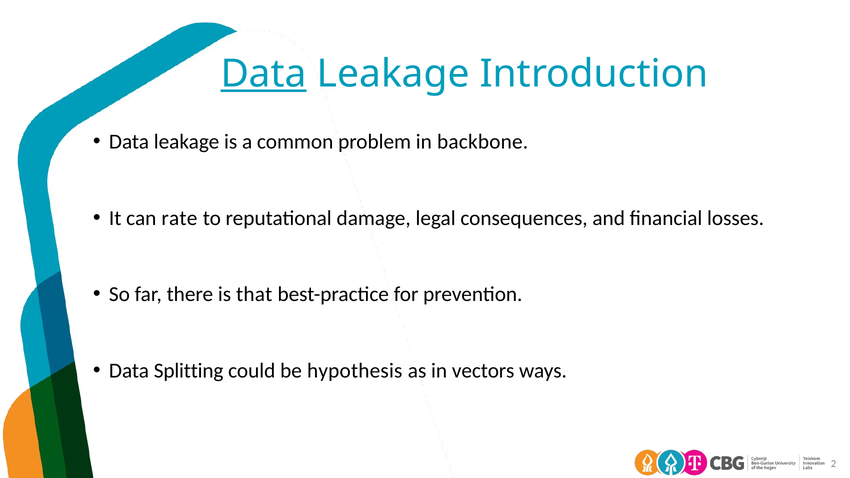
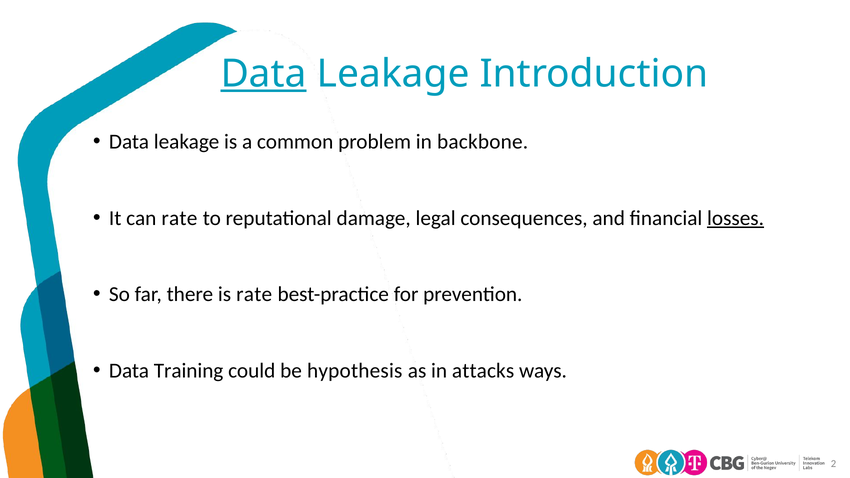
losses underline: none -> present (736, 218)
is that: that -> rate (254, 294)
Splitting: Splitting -> Training (189, 371)
vectors: vectors -> attacks (483, 371)
